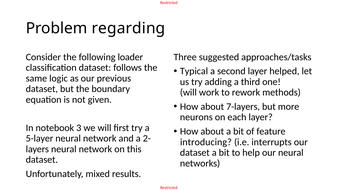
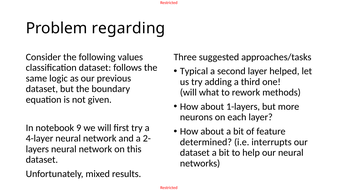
loader: loader -> values (130, 57)
work: work -> what (209, 93)
7-layers: 7-layers -> 1-layers (243, 107)
3: 3 -> 9 (79, 128)
5-layer: 5-layer -> 4-layer (40, 139)
introducing: introducing -> determined (206, 142)
